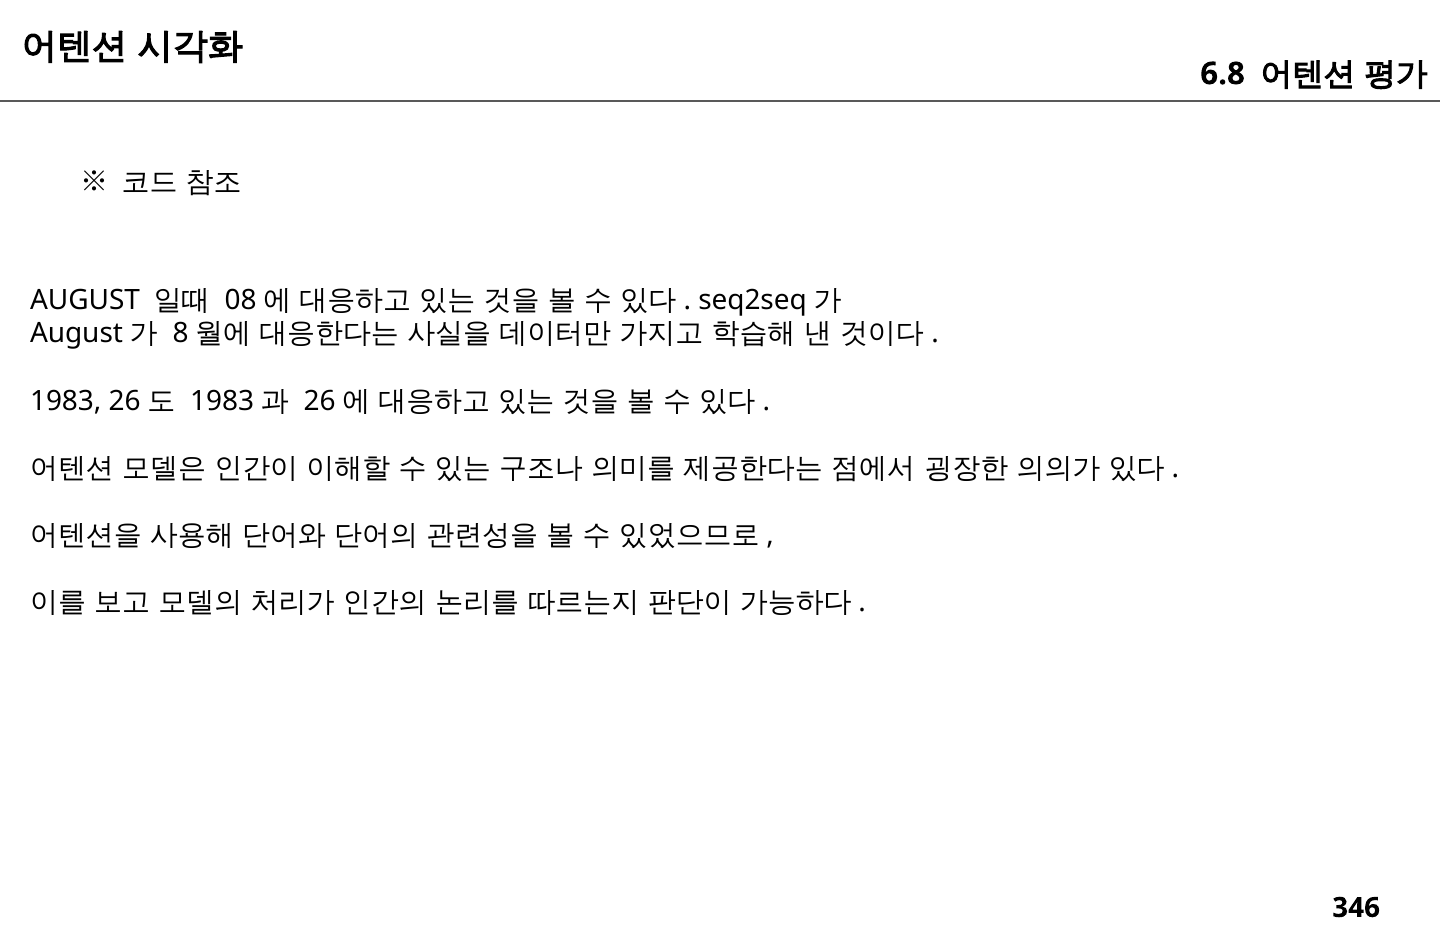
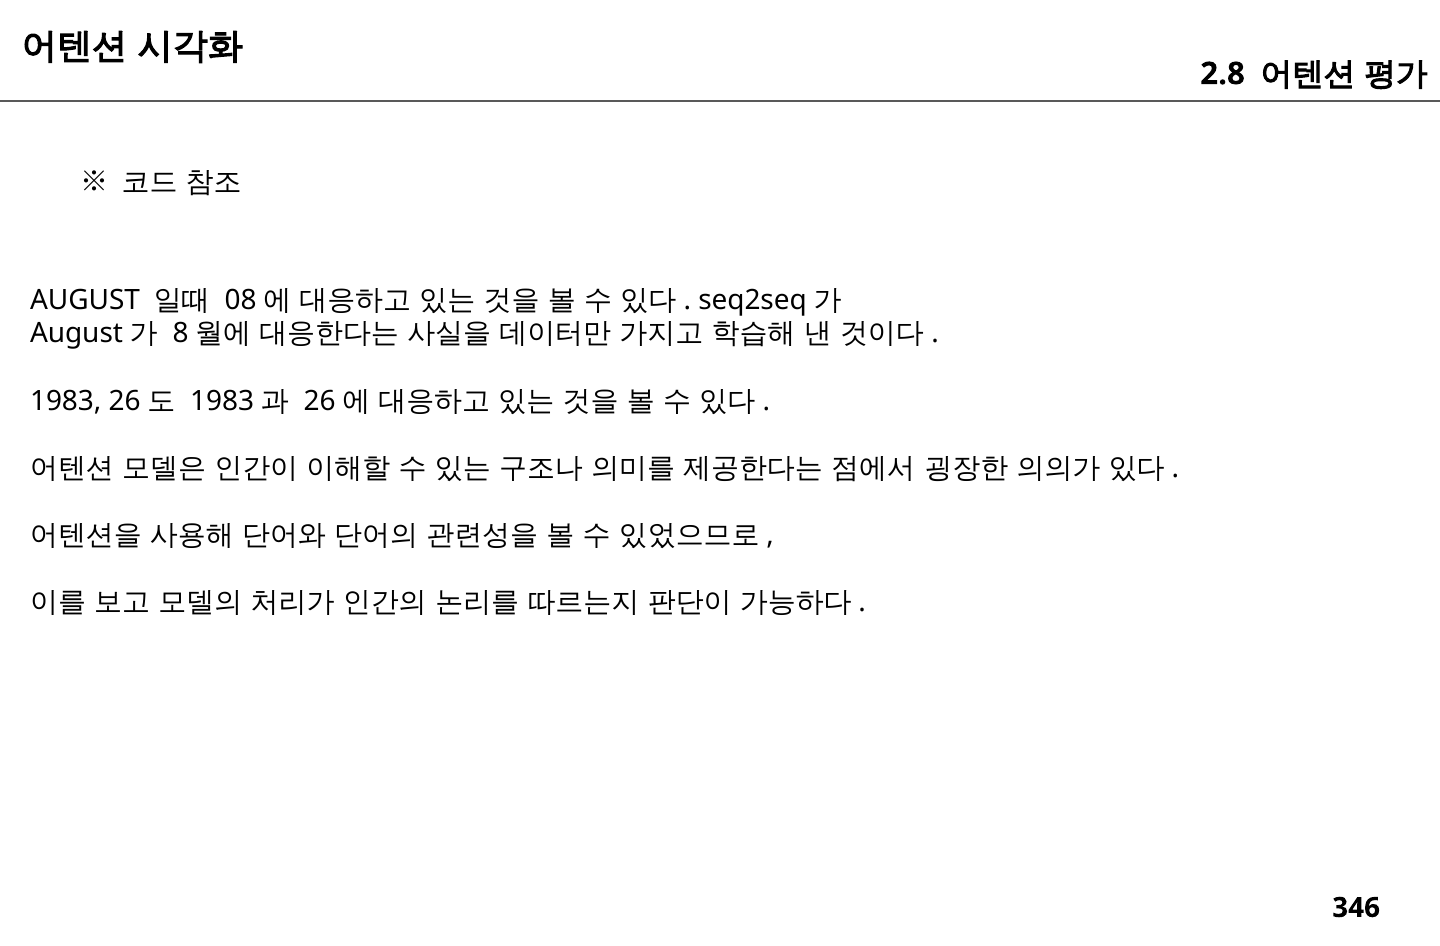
6.8: 6.8 -> 2.8 (1223, 74)
